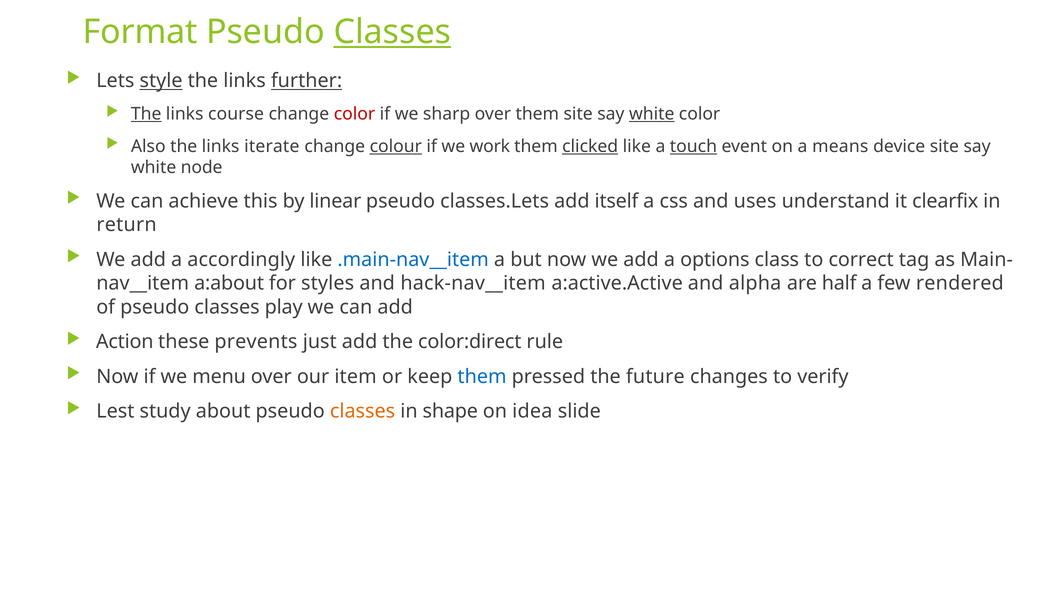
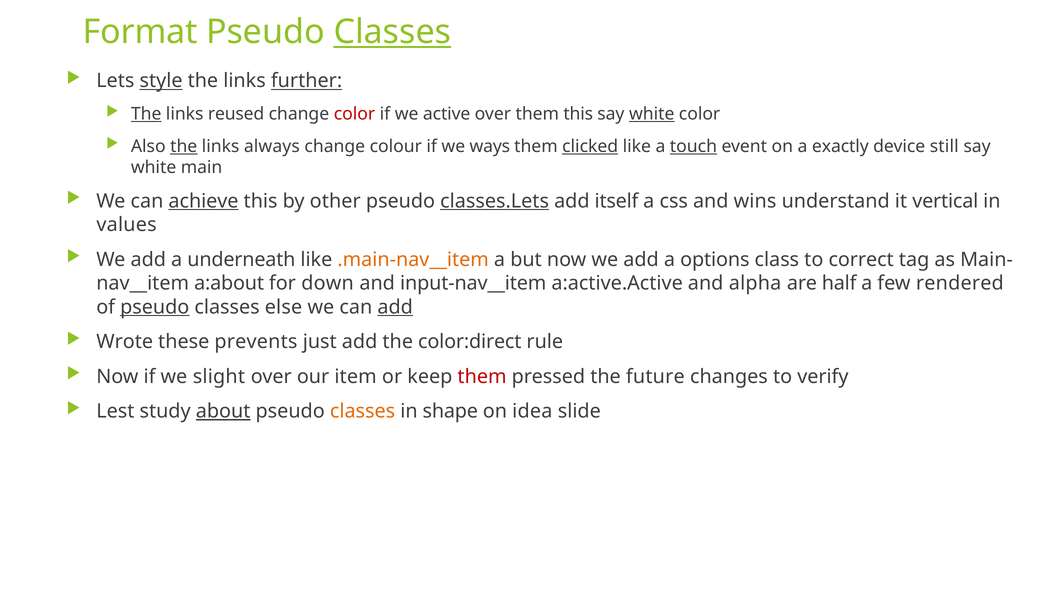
course: course -> reused (236, 114)
sharp: sharp -> active (447, 114)
them site: site -> this (578, 114)
the underline: none -> present (184, 146)
iterate: iterate -> always (272, 146)
colour underline: present -> none (396, 146)
work: work -> ways (490, 146)
means: means -> exactly (840, 146)
device site: site -> still (944, 146)
node: node -> main (202, 167)
achieve underline: none -> present (204, 201)
linear: linear -> other (335, 201)
classes.Lets underline: none -> present (495, 201)
uses: uses -> wins (755, 201)
clearfix: clearfix -> vertical (945, 201)
return: return -> values (127, 225)
accordingly: accordingly -> underneath (241, 260)
.main-nav__item colour: blue -> orange (413, 260)
styles: styles -> down (328, 283)
hack-nav__item: hack-nav__item -> input-nav__item (473, 283)
pseudo underline: none -> present (155, 307)
play: play -> else (283, 307)
add underline: none -> present (395, 307)
Action: Action -> Wrote (125, 342)
menu: menu -> slight (219, 377)
them colour: blue -> red (482, 377)
about underline: none -> present (223, 411)
